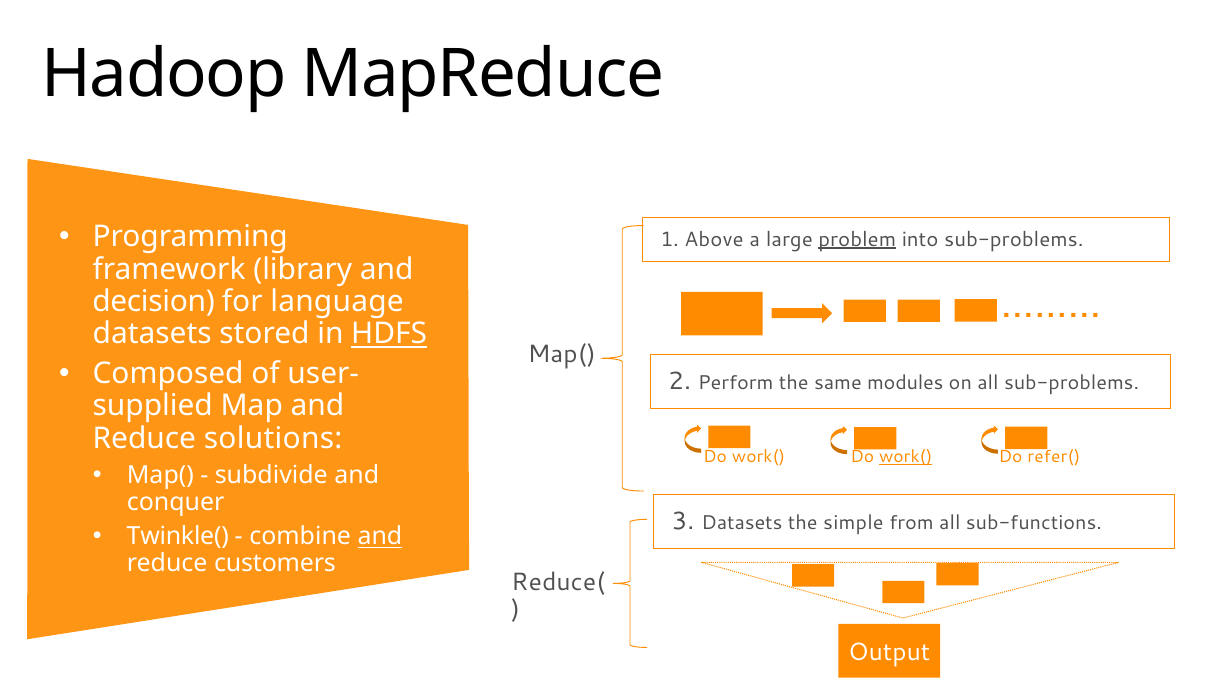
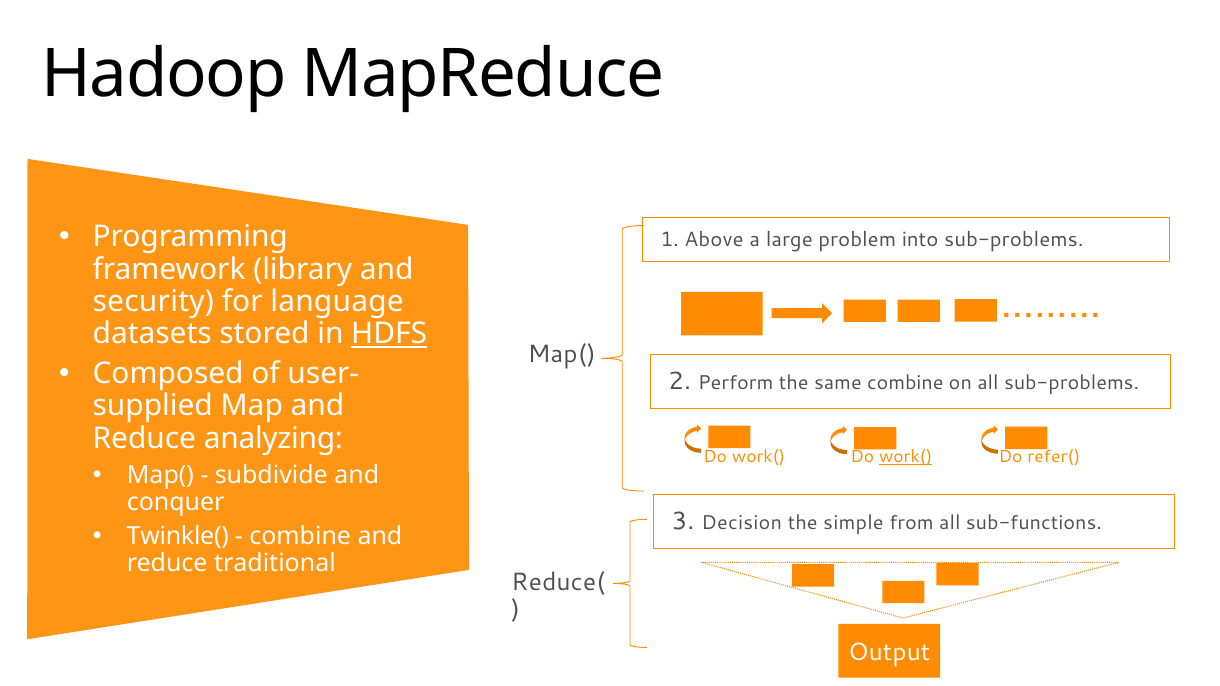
problem underline: present -> none (857, 239)
decision: decision -> security (153, 302)
same modules: modules -> combine (905, 383)
solutions: solutions -> analyzing (273, 438)
3 Datasets: Datasets -> Decision (742, 523)
and underline: present -> none (380, 537)
customers: customers -> traditional (275, 564)
